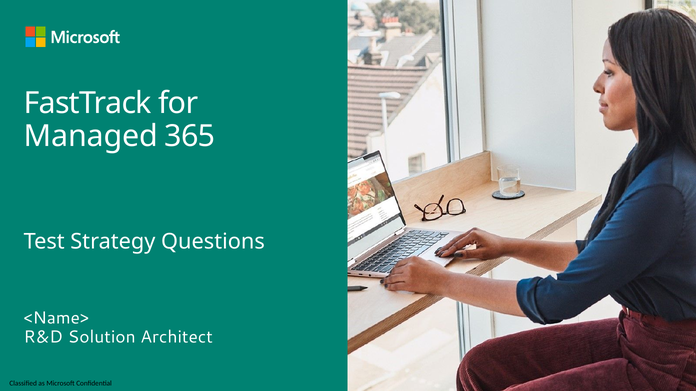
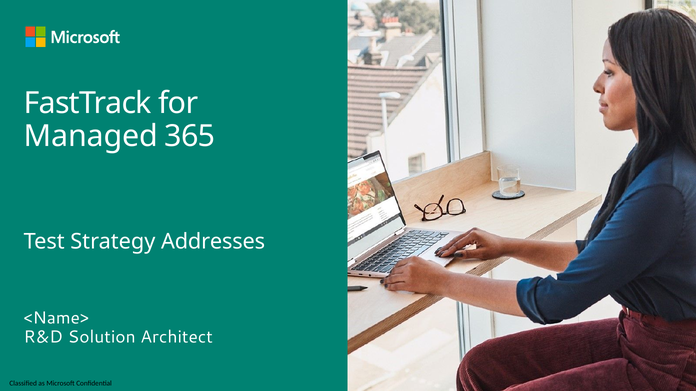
Questions: Questions -> Addresses (213, 242)
